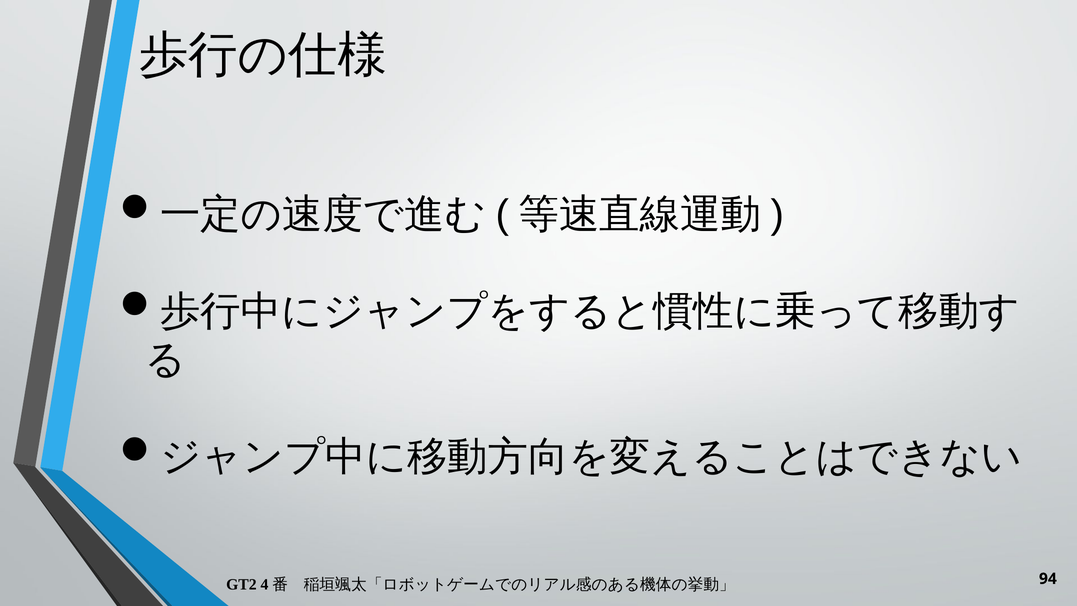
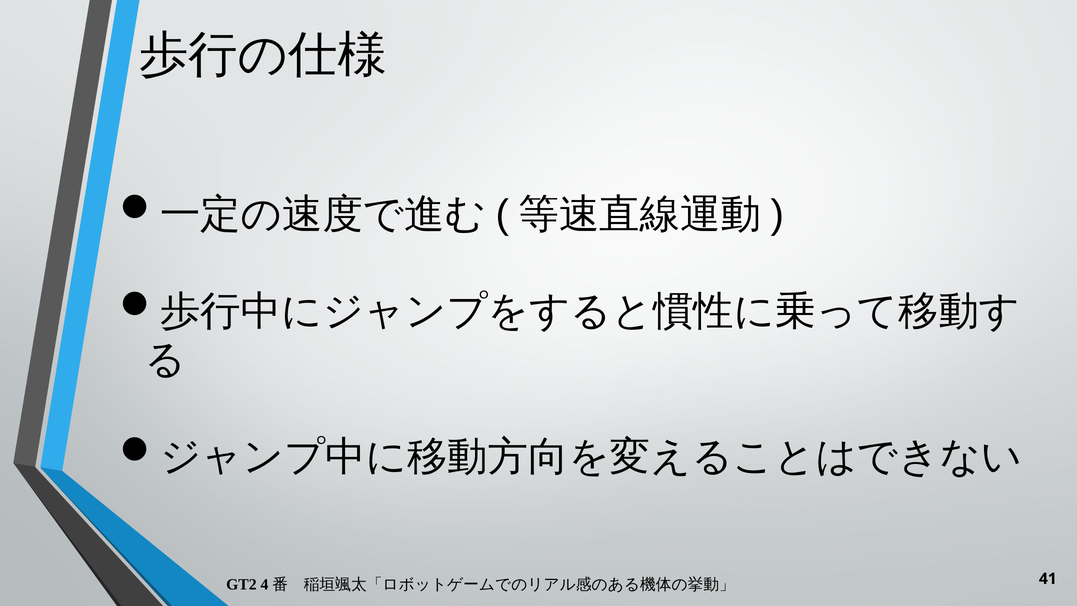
94: 94 -> 41 (1048, 579)
